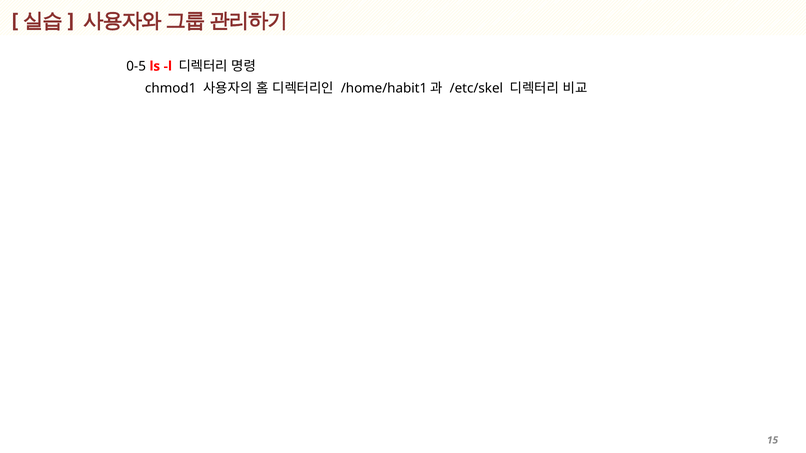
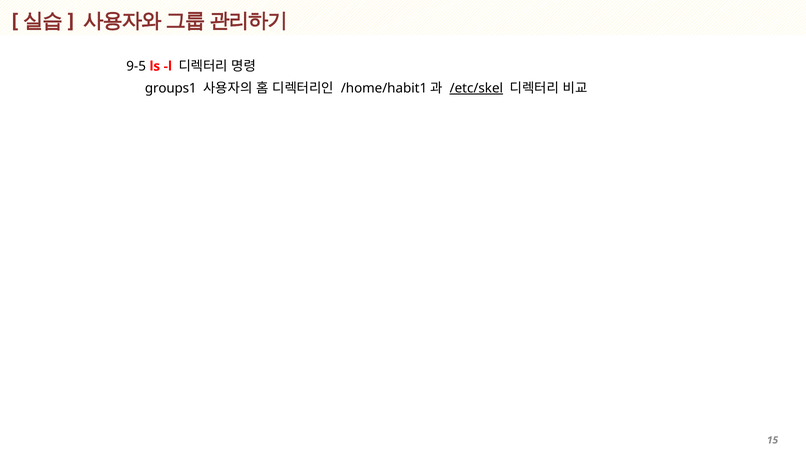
0-5: 0-5 -> 9-5 (136, 66)
chmod1: chmod1 -> groups1 (171, 88)
/etc/skel underline: none -> present (476, 88)
